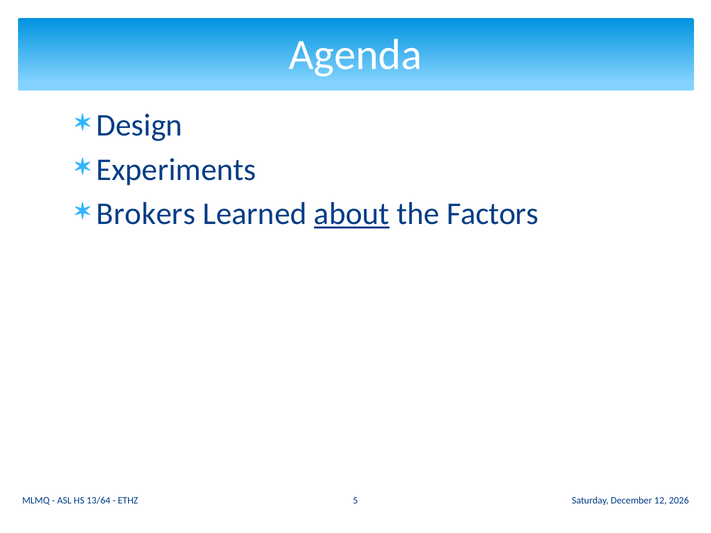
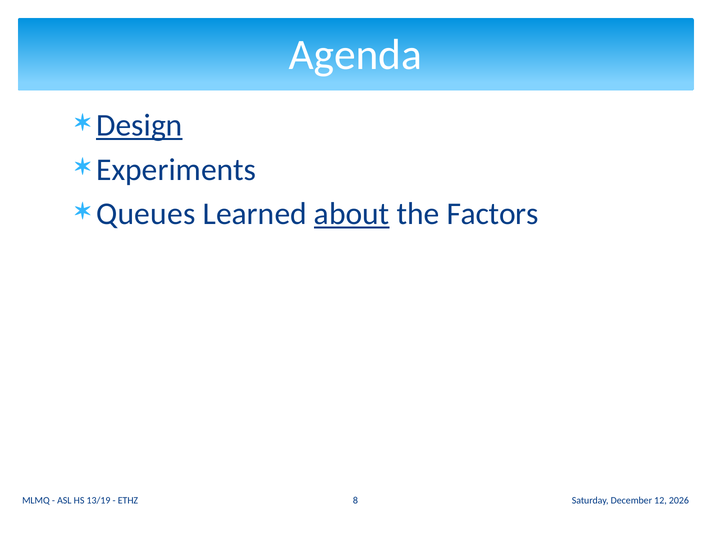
Design underline: none -> present (139, 125)
Brokers: Brokers -> Queues (146, 214)
13/64: 13/64 -> 13/19 (99, 501)
5: 5 -> 8 (355, 501)
